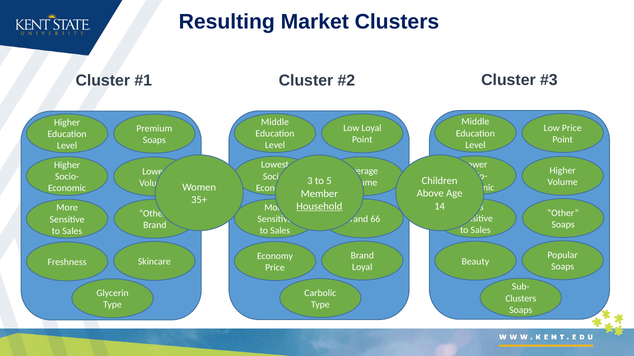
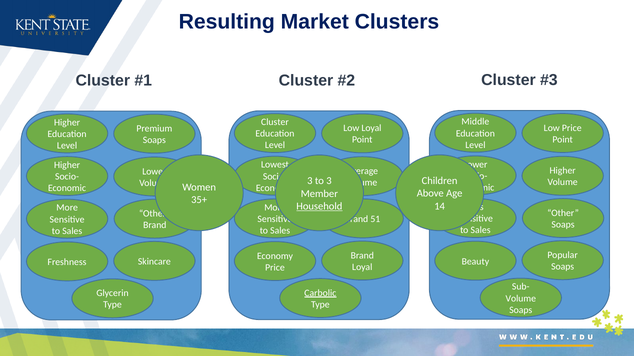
Middle: Middle -> Cluster (275, 122)
to 5: 5 -> 3 (329, 181)
66: 66 -> 51 (375, 219)
Carbolic underline: none -> present (320, 293)
Clusters: Clusters -> Volume (521, 299)
